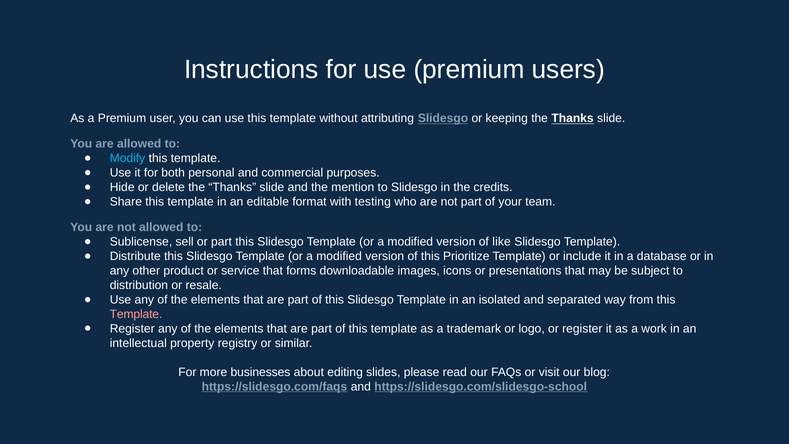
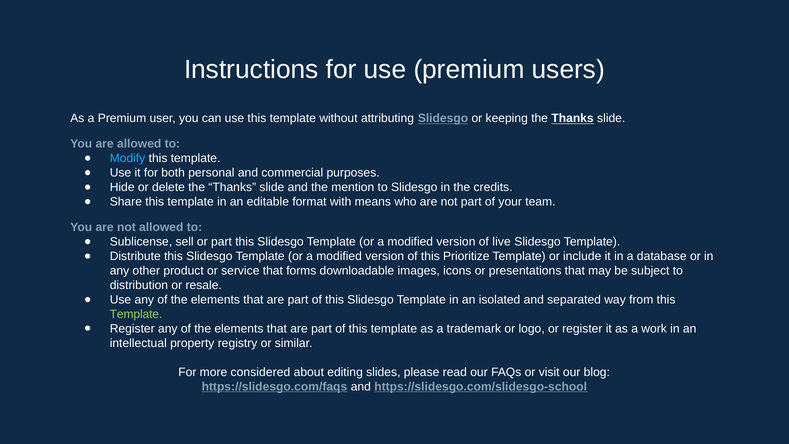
testing: testing -> means (373, 202)
like: like -> live (502, 242)
Template colour: pink -> light green (136, 314)
businesses: businesses -> considered (260, 372)
